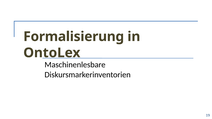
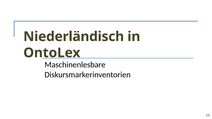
Formalisierung: Formalisierung -> Niederländisch (74, 37)
